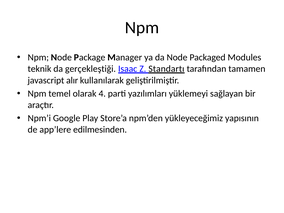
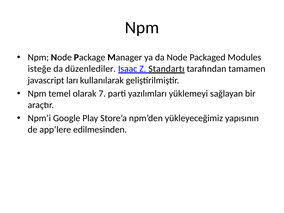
teknik: teknik -> isteğe (39, 69)
gerçekleştiği: gerçekleştiği -> düzenlediler (90, 69)
alır: alır -> ları (72, 80)
4: 4 -> 7 (102, 94)
